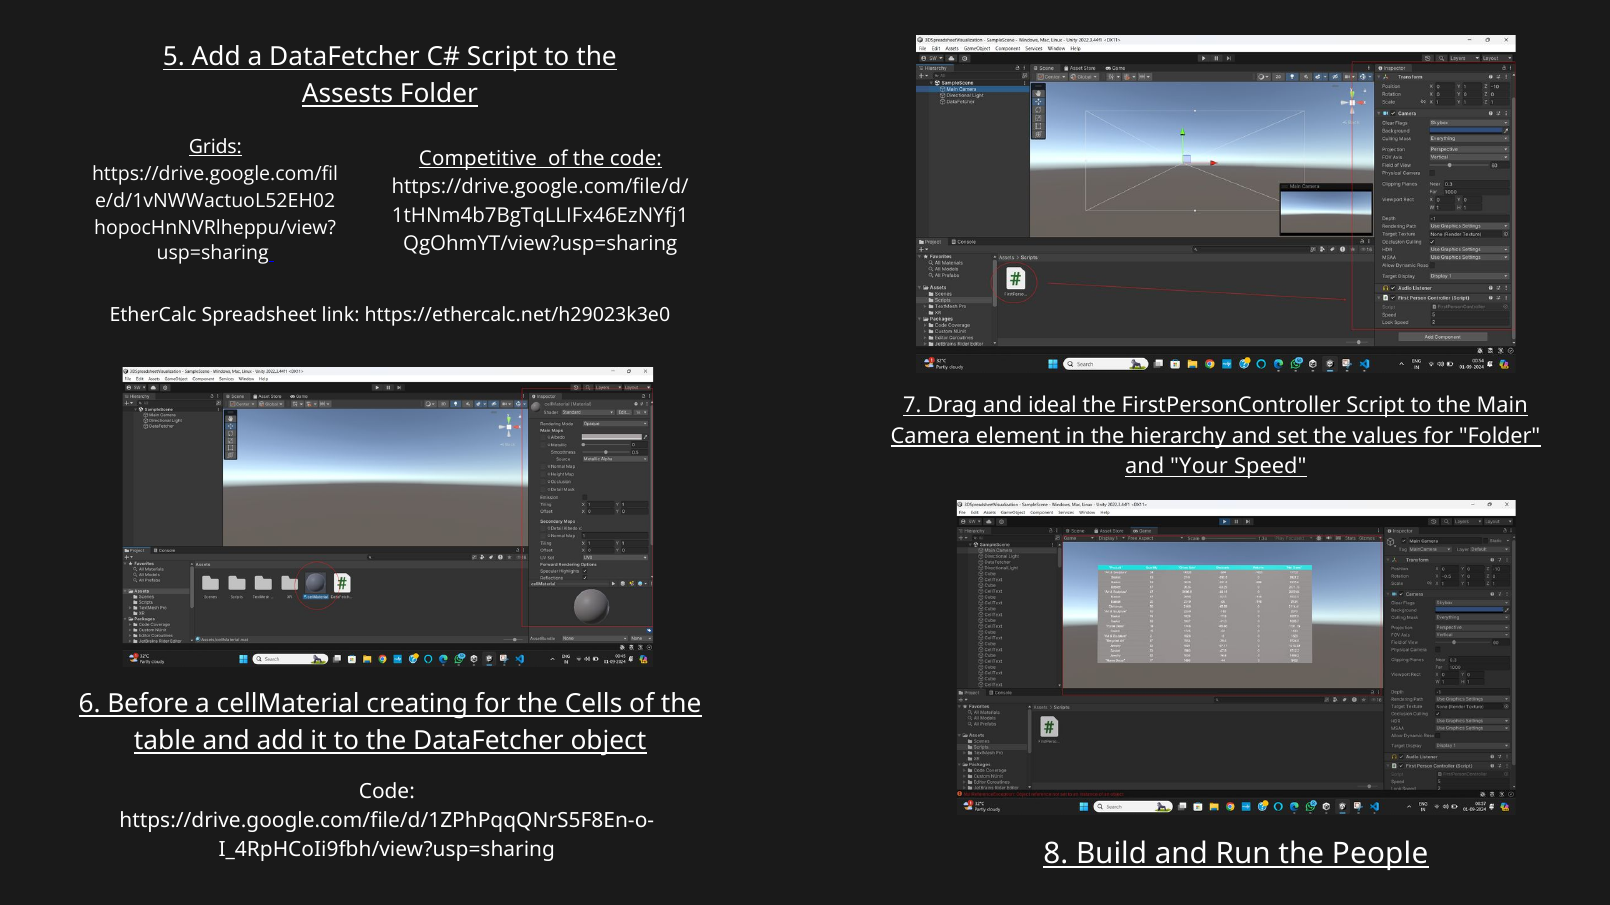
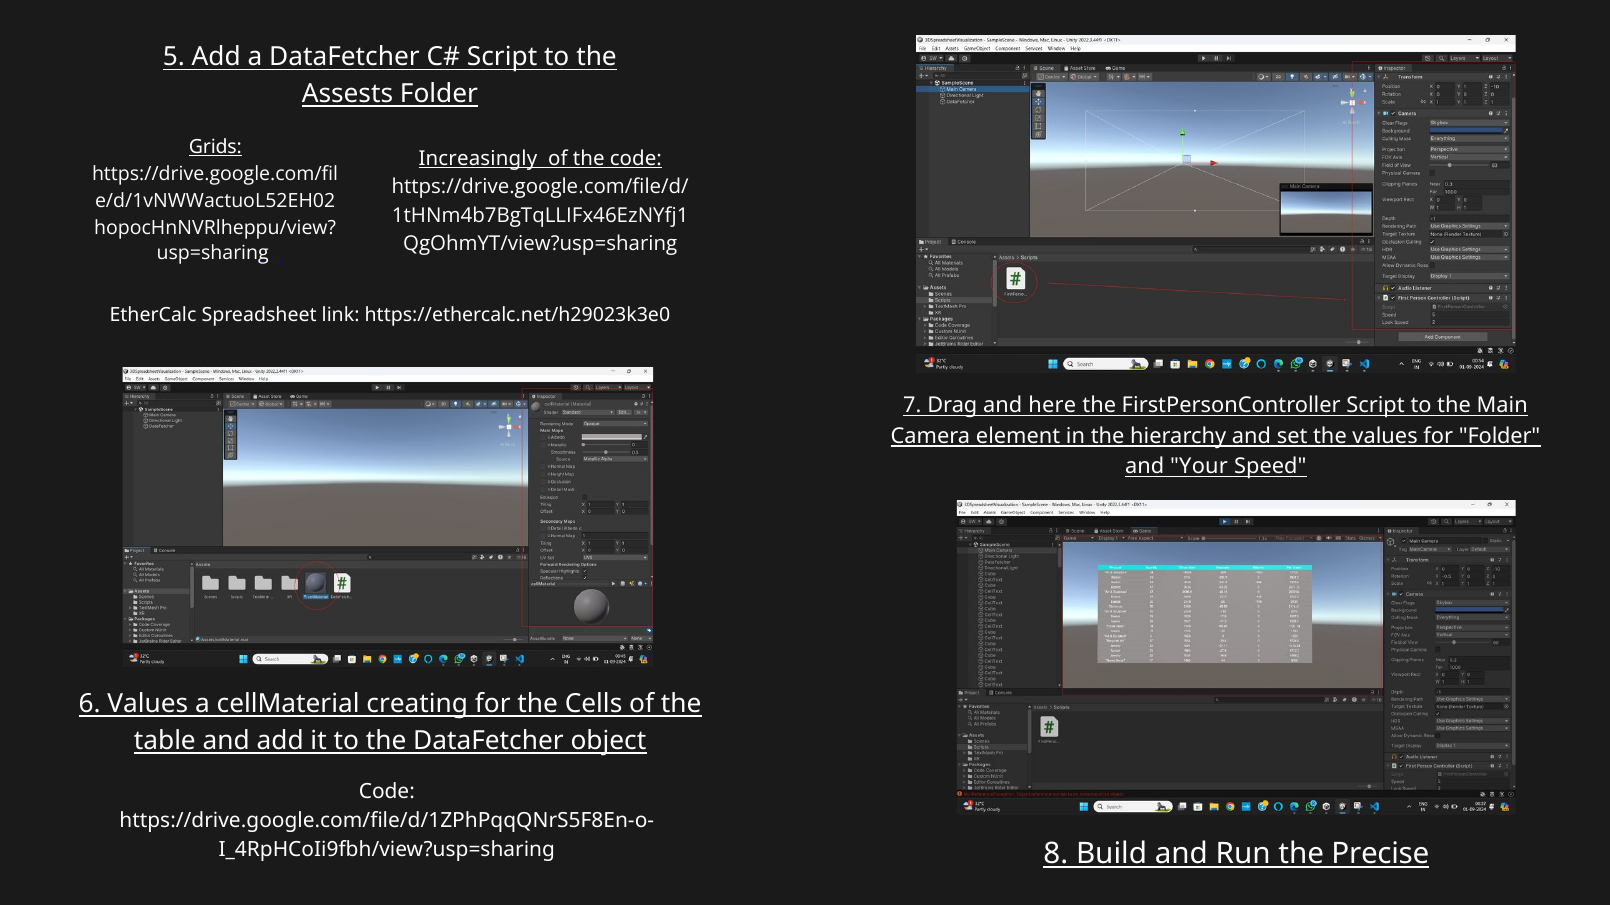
Competitive: Competitive -> Increasingly (478, 159)
ideal: ideal -> here (1052, 406)
6 Before: Before -> Values (148, 705)
People: People -> Precise (1380, 854)
